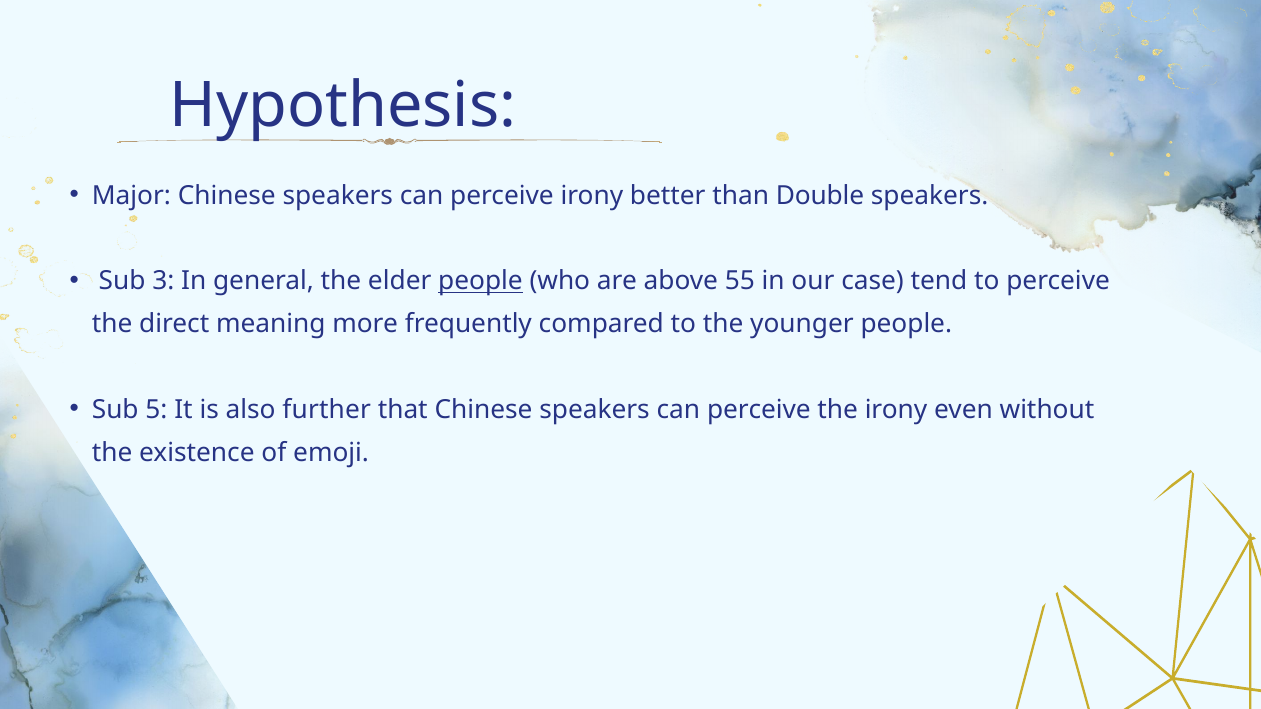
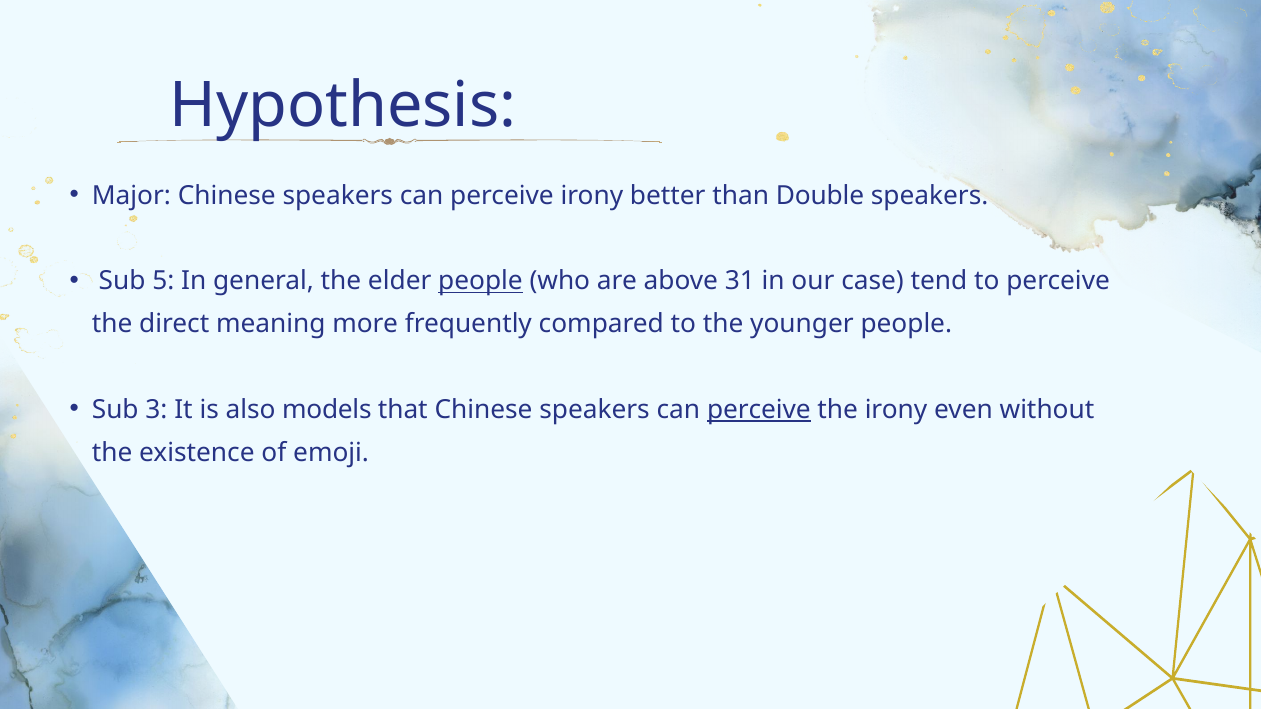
3: 3 -> 5 (163, 281)
55: 55 -> 31 (740, 281)
5: 5 -> 3 (156, 410)
further: further -> models (327, 410)
perceive underline: none -> present (759, 410)
